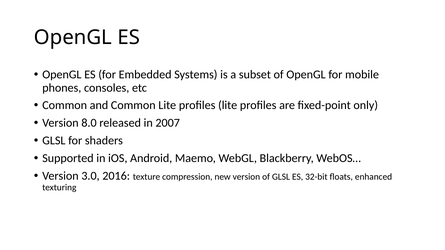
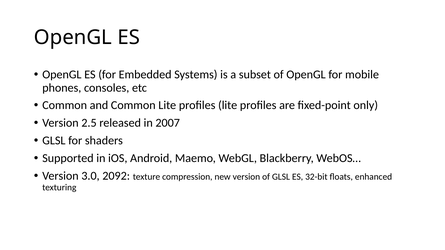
8.0: 8.0 -> 2.5 (89, 123)
2016: 2016 -> 2092 (116, 176)
